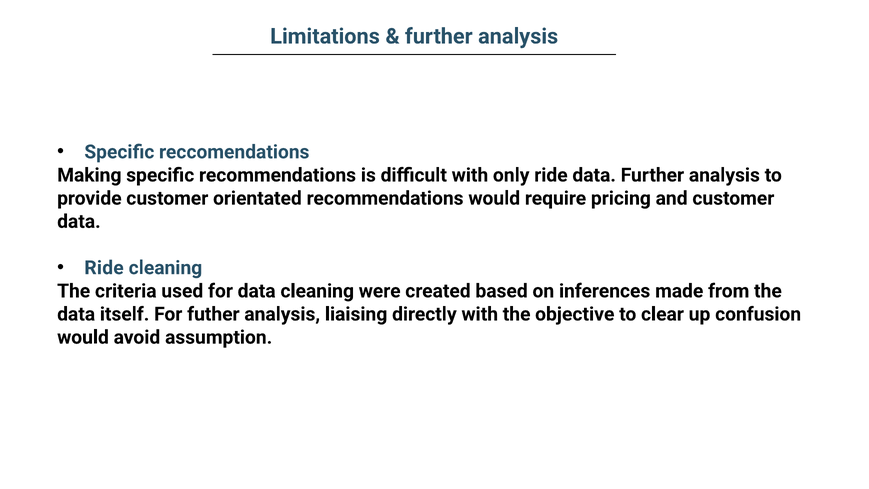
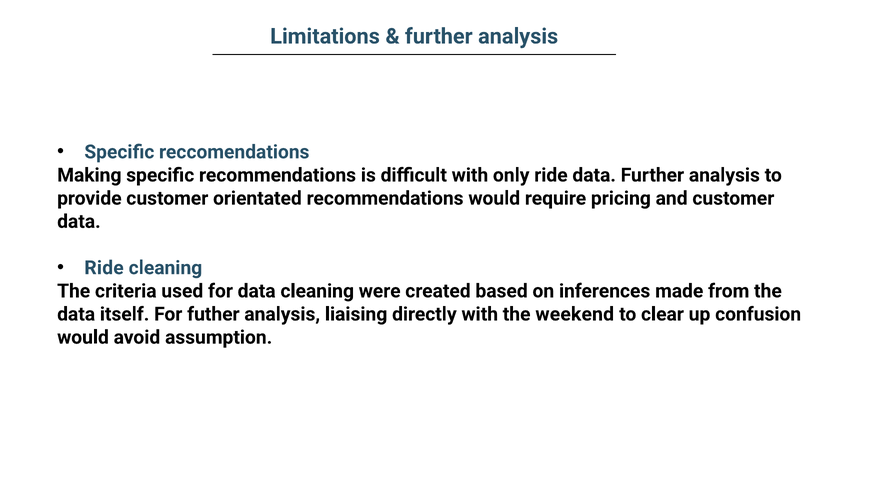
objective: objective -> weekend (575, 314)
